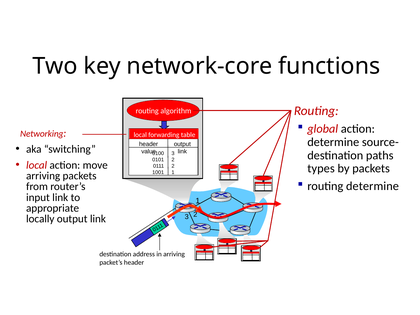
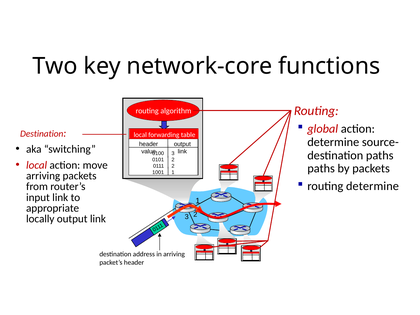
Networking: Networking -> Destination (42, 134)
types: types -> paths (321, 169)
